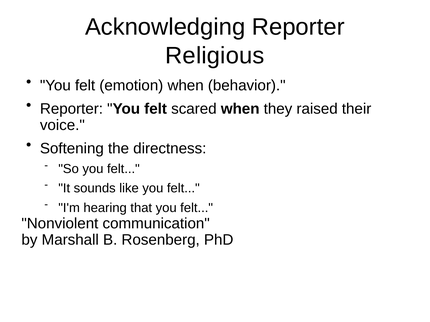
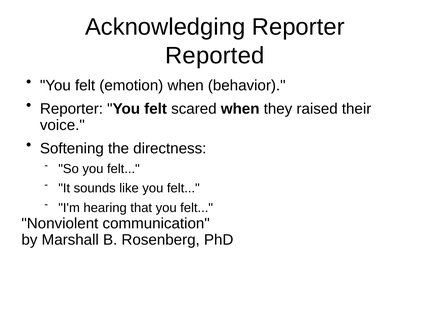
Religious: Religious -> Reported (215, 56)
